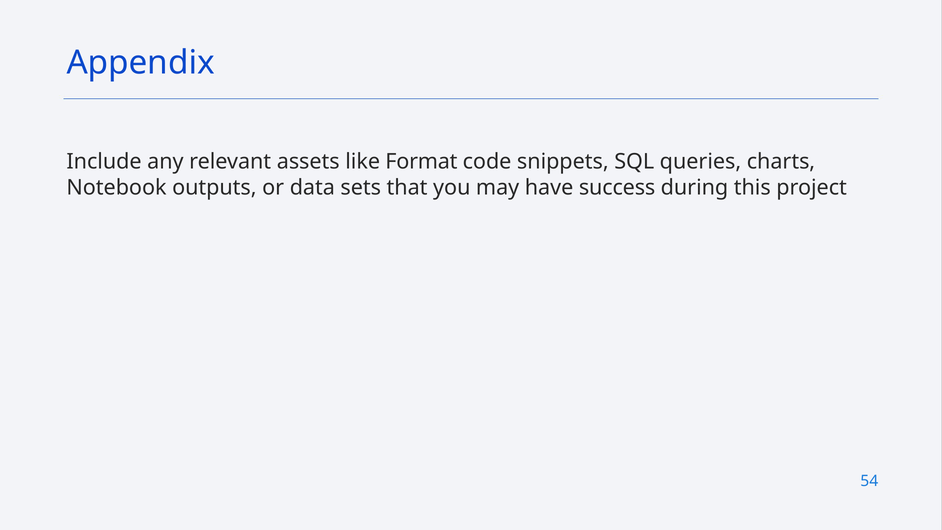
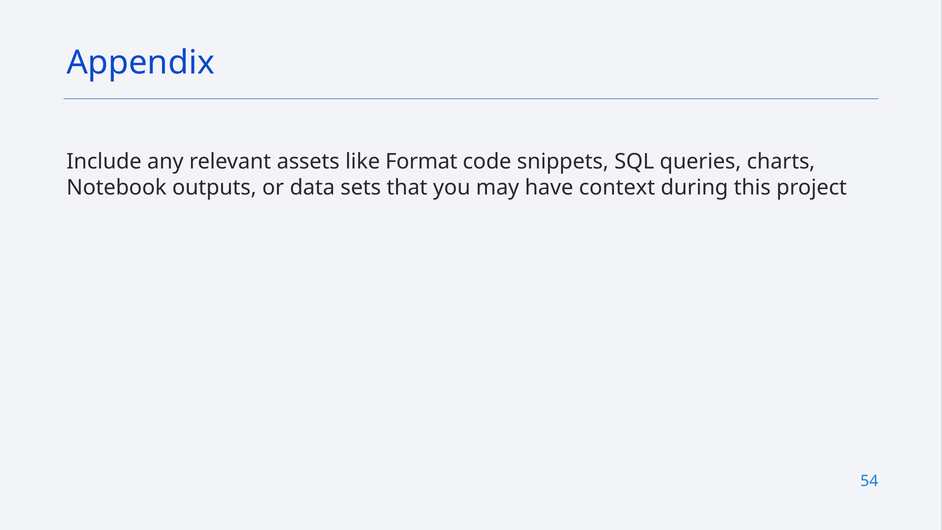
success: success -> context (617, 187)
